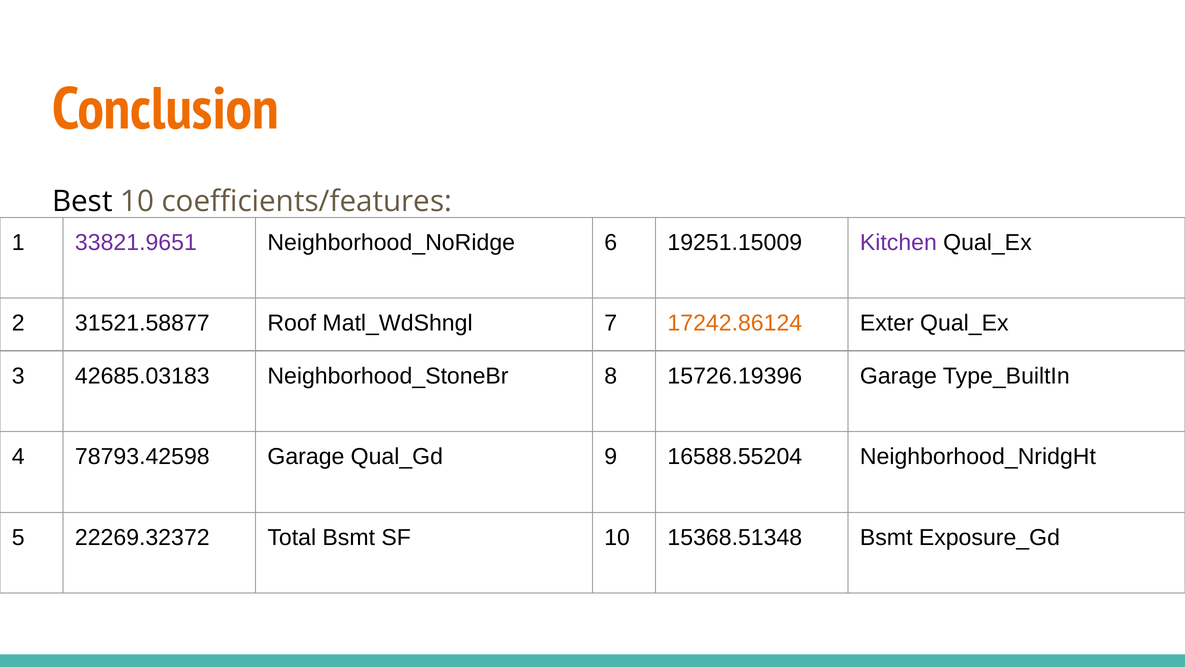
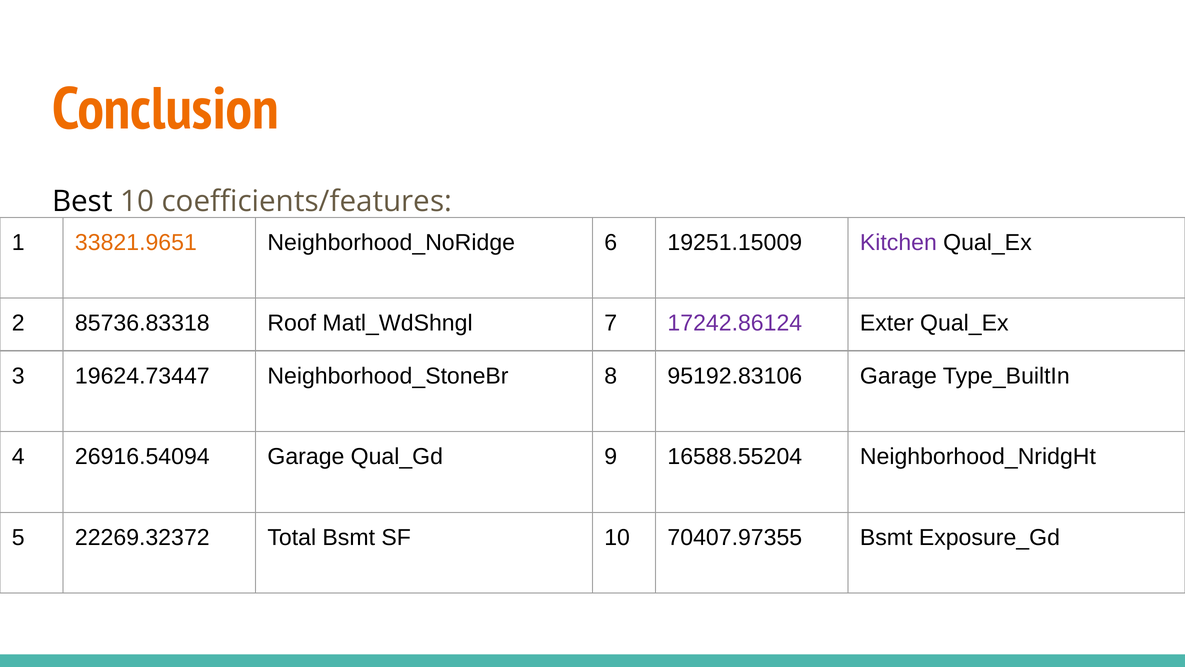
33821.9651 colour: purple -> orange (136, 242)
31521.58877: 31521.58877 -> 85736.83318 (142, 323)
17242.86124 colour: orange -> purple (735, 323)
42685.03183: 42685.03183 -> 19624.73447 (142, 376)
15726.19396: 15726.19396 -> 95192.83106 (735, 376)
78793.42598: 78793.42598 -> 26916.54094 (142, 456)
15368.51348: 15368.51348 -> 70407.97355 (735, 537)
